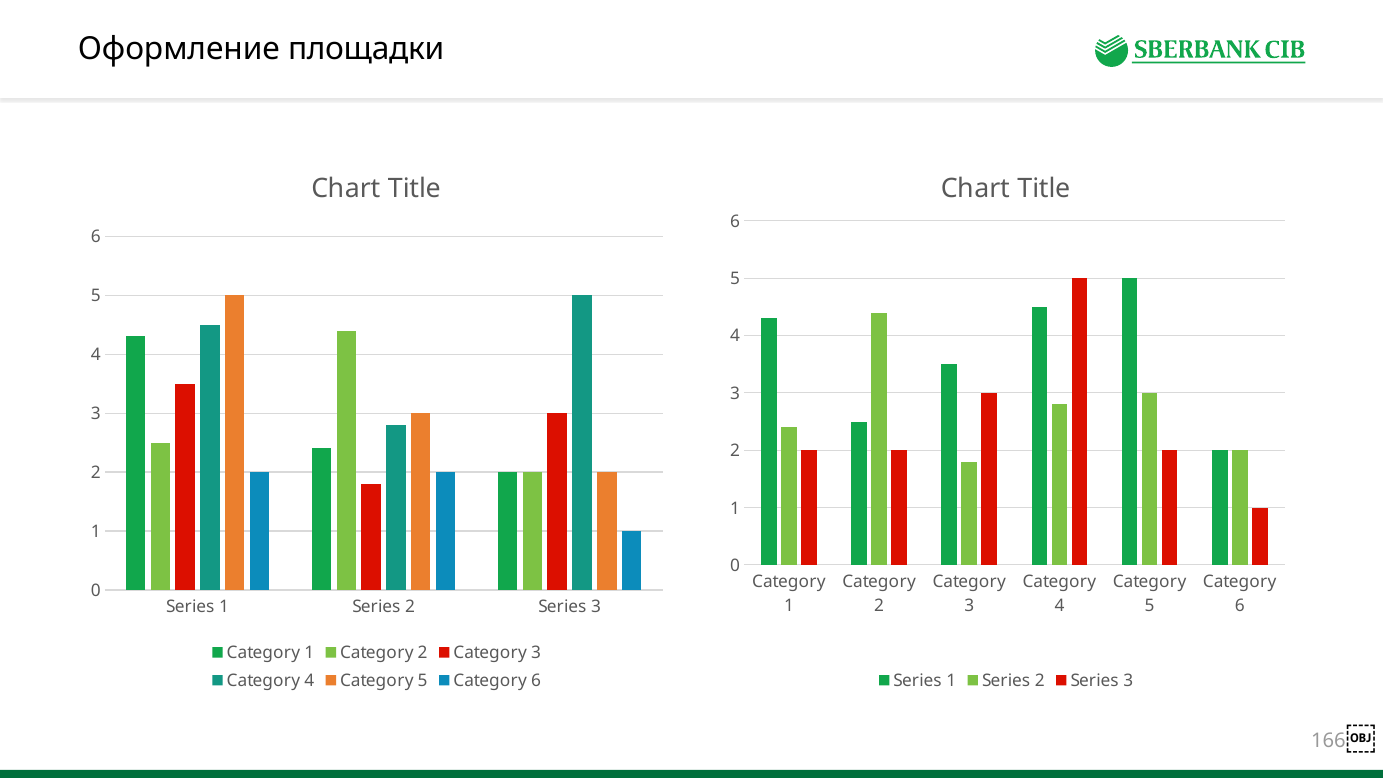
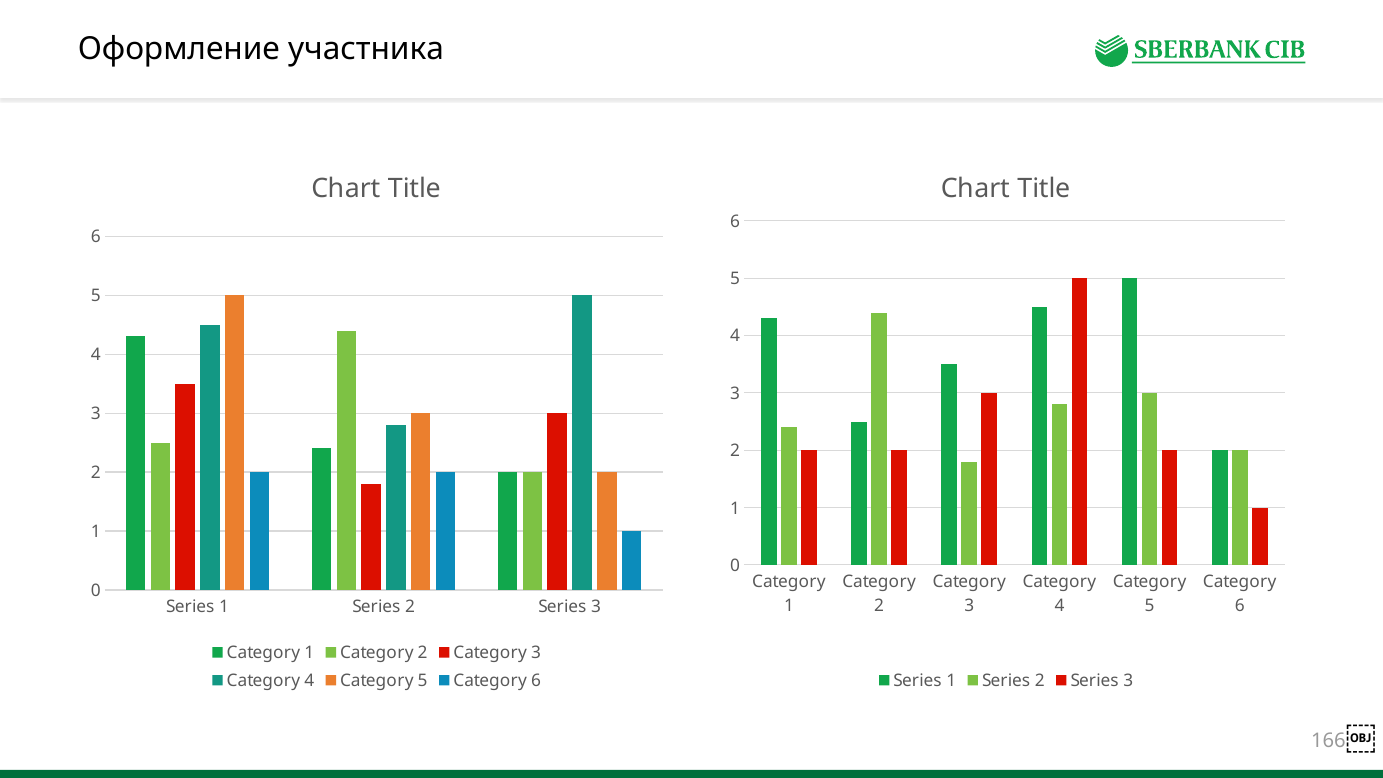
площадки: площадки -> участника (366, 49)
